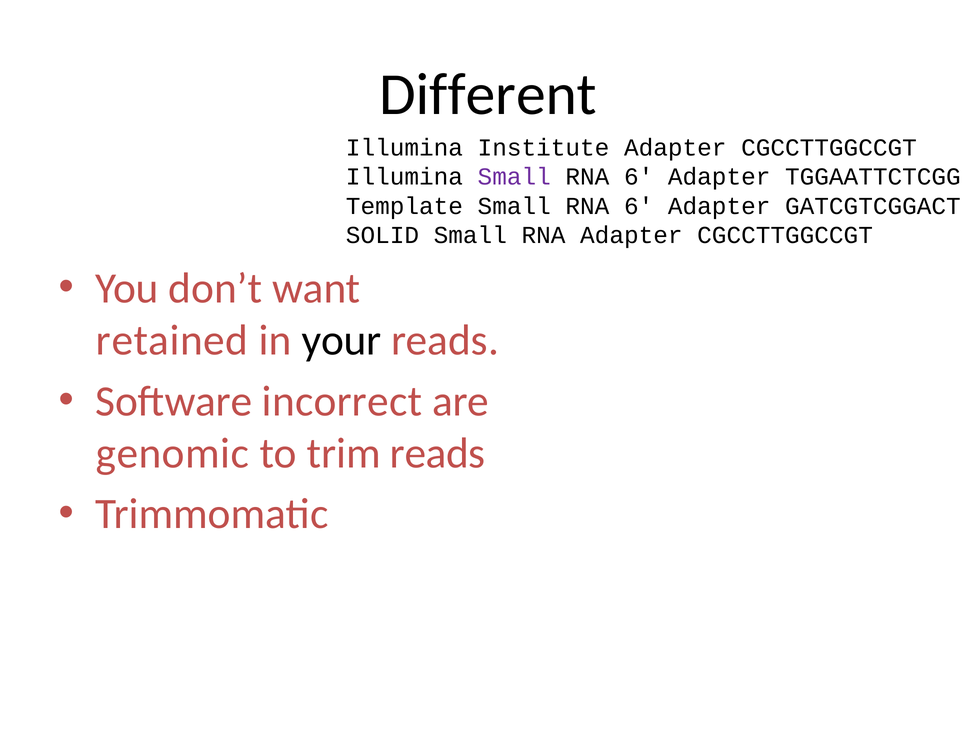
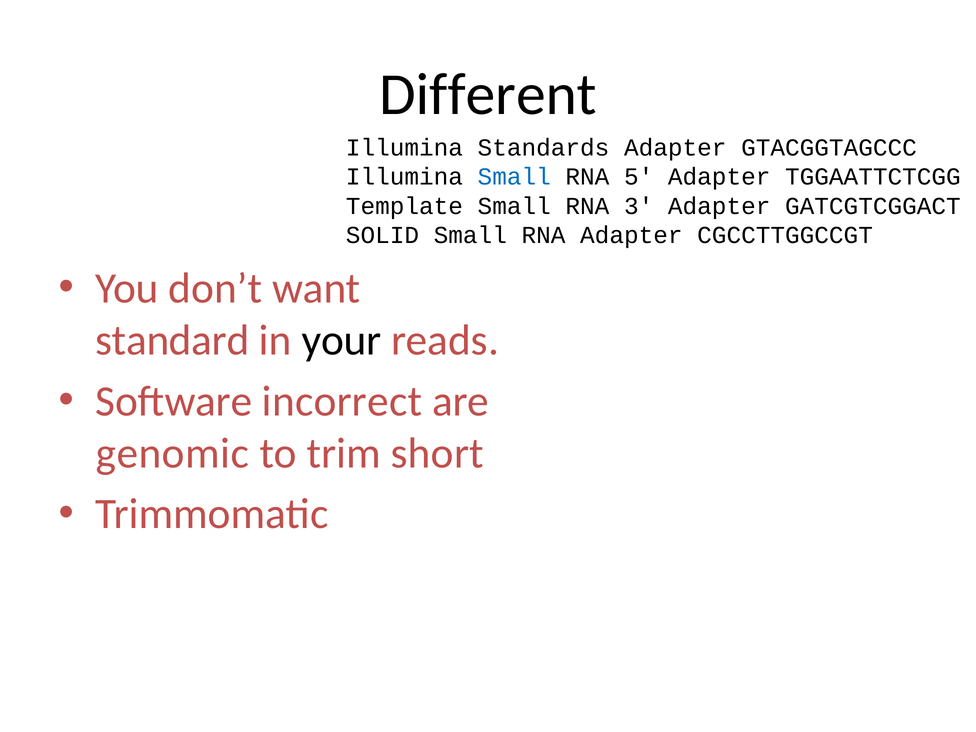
Institute: Institute -> Standards (544, 147)
CGCCTTGGCCGT: CGCCTTGGCCGT -> GTACGGTAGCCC (829, 147)
Small colour: purple -> blue (514, 177)
6: 6 -> 5 (639, 177)
6: 6 -> 3 (639, 206)
retained: retained -> standard (172, 340)
trim reads: reads -> short (437, 453)
